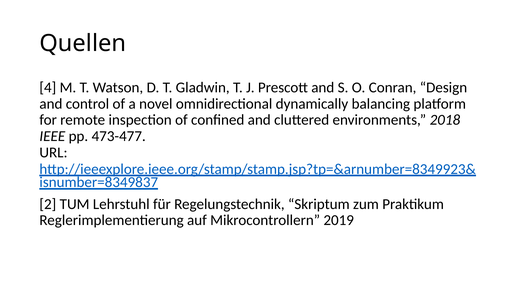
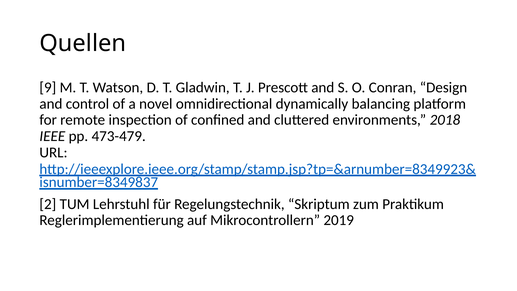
4: 4 -> 9 (48, 87)
473-477: 473-477 -> 473-479 (119, 136)
